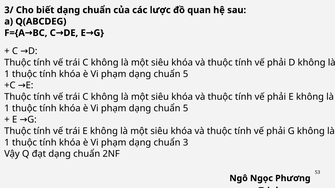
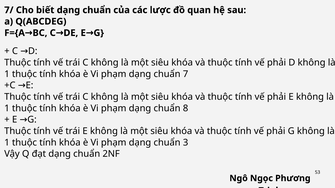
3/: 3/ -> 7/ (9, 10)
5: 5 -> 7 (186, 74)
5: 5 -> 8 (186, 108)
